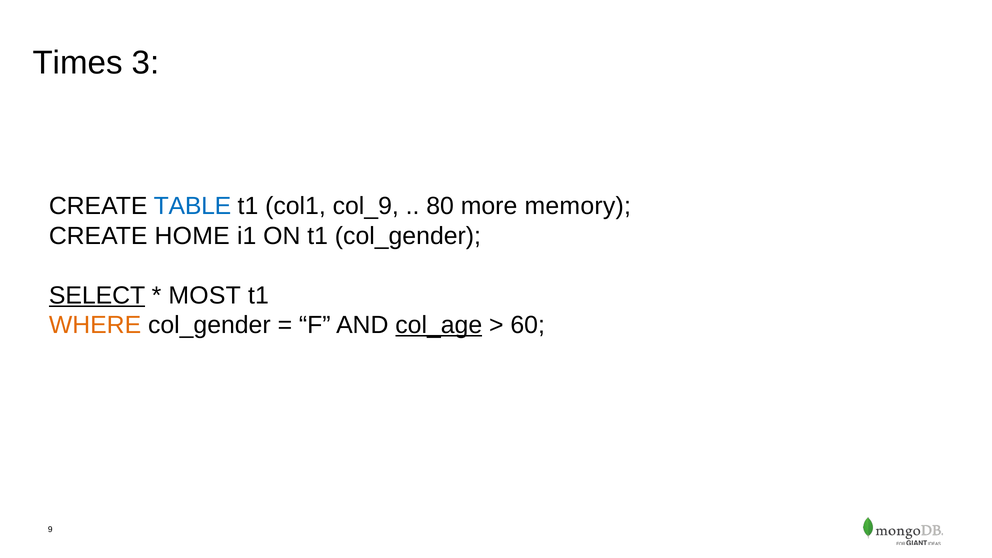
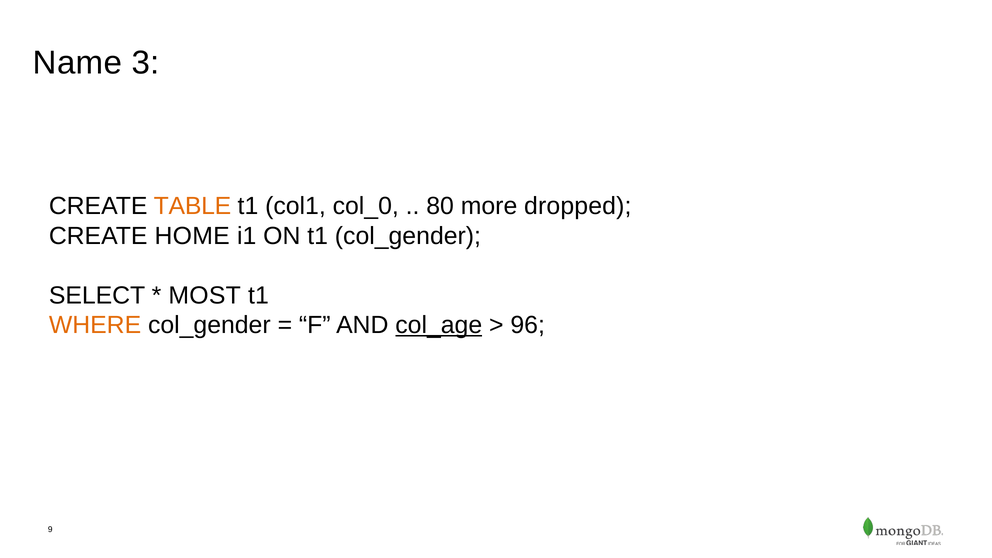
Times: Times -> Name (78, 63)
TABLE colour: blue -> orange (192, 206)
col_9: col_9 -> col_0 (366, 206)
memory: memory -> dropped (578, 206)
SELECT underline: present -> none (97, 296)
60: 60 -> 96 (528, 325)
